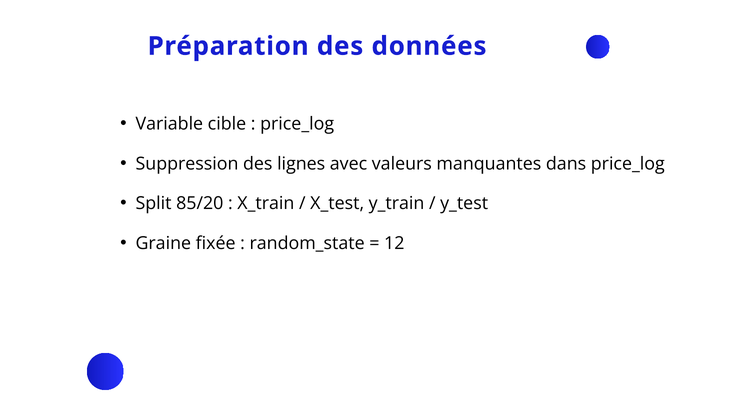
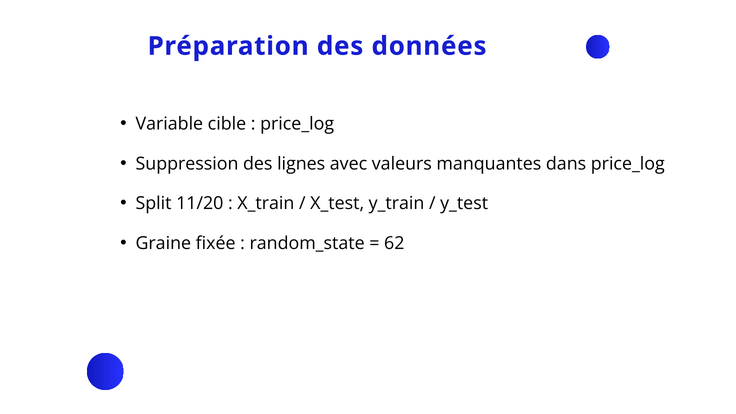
85/20: 85/20 -> 11/20 (200, 204)
12: 12 -> 62 (394, 243)
